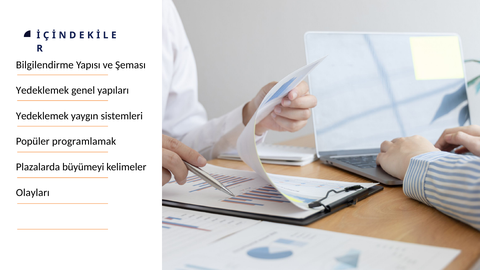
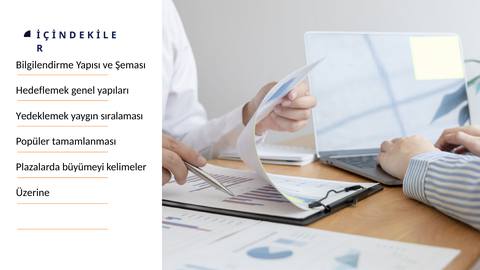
Yedeklemek: Yedeklemek -> Hedeflemek (42, 90)
sistemleri: sistemleri -> sıralaması (122, 116)
programlamak: programlamak -> tamamlanması (84, 141)
Olayları: Olayları -> Üzerine (33, 193)
